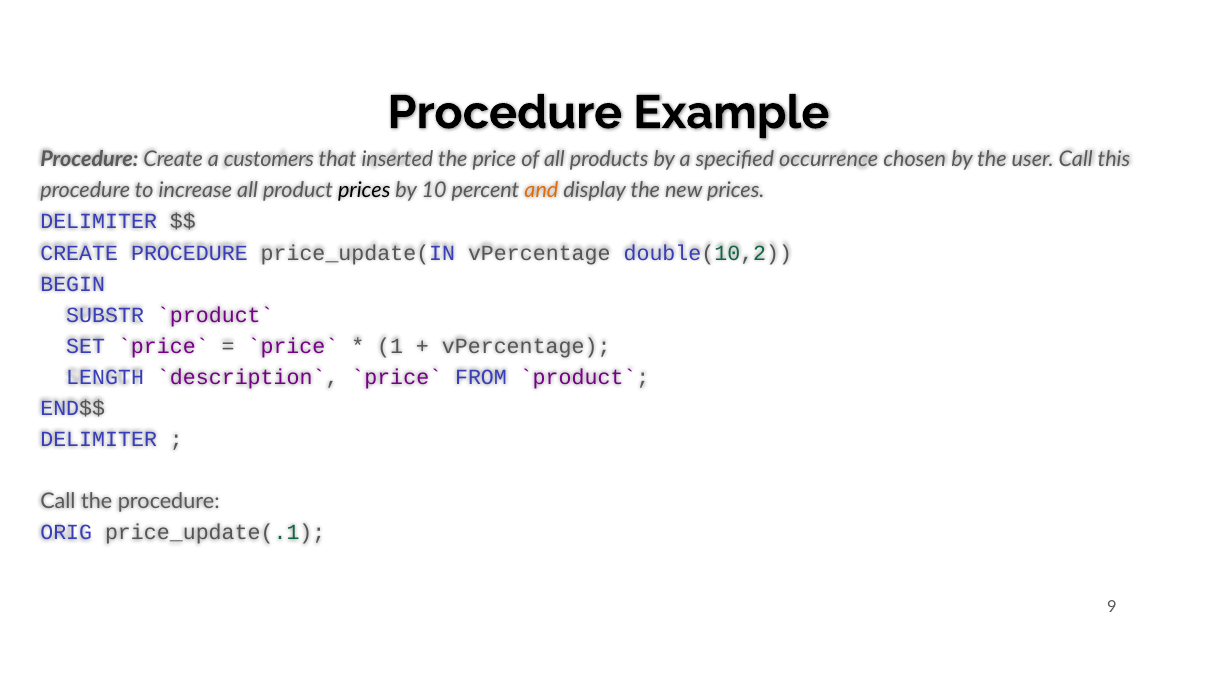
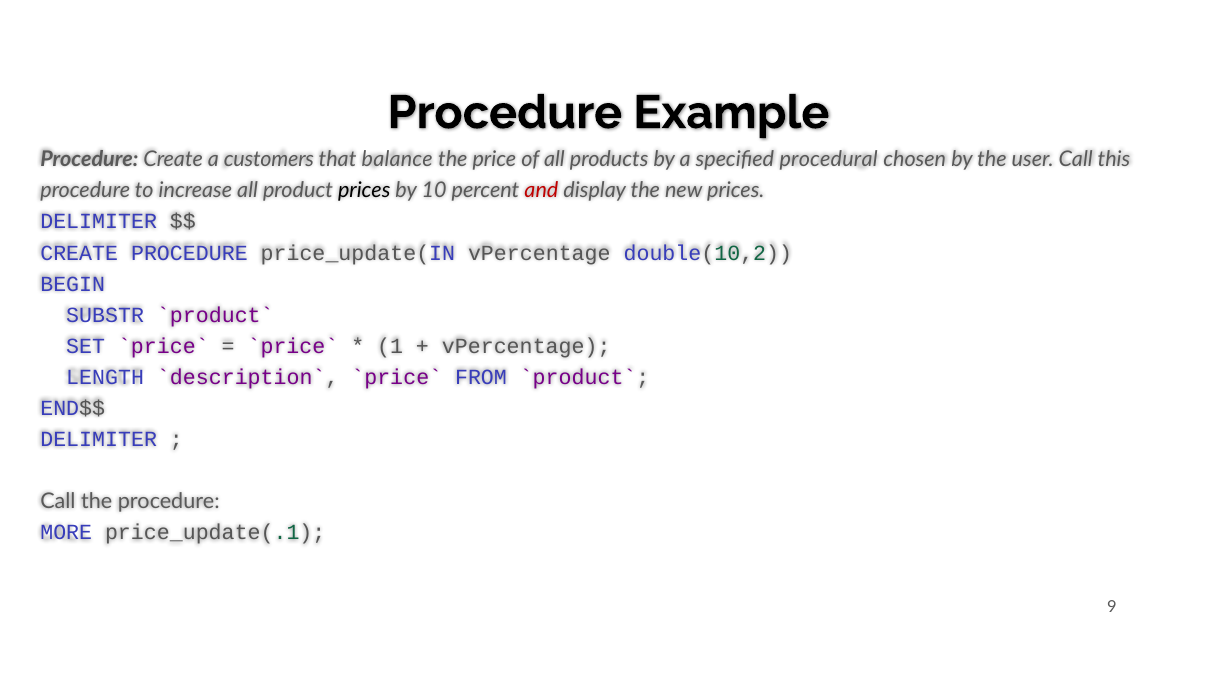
inserted: inserted -> balance (397, 160)
occurrence: occurrence -> procedural (829, 160)
and colour: orange -> red (541, 191)
ORIG: ORIG -> MORE (66, 533)
